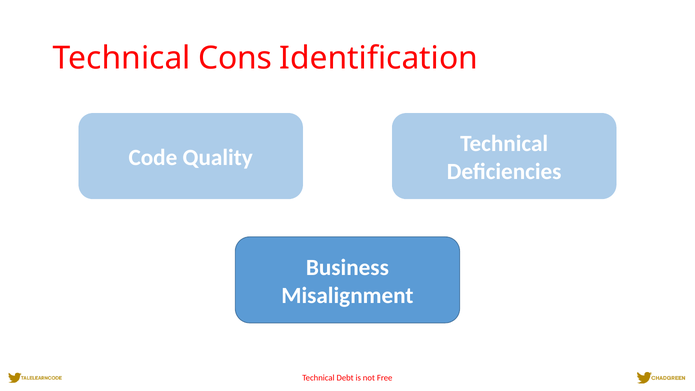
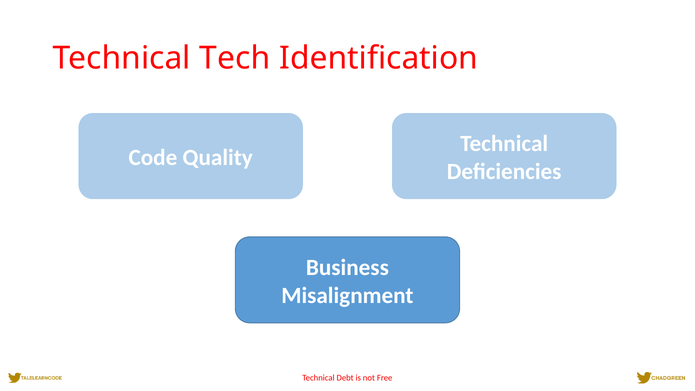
Cons: Cons -> Tech (235, 58)
